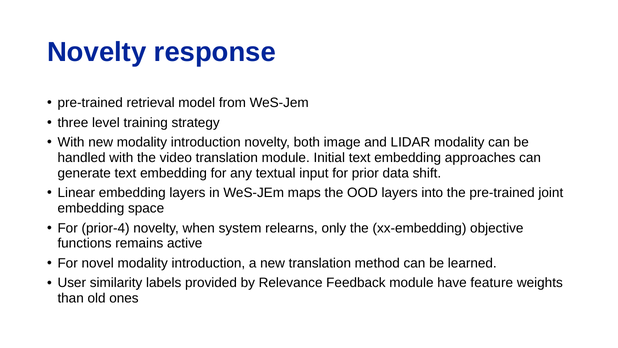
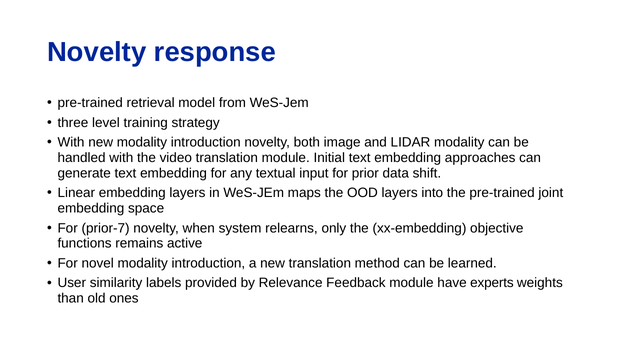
prior-4: prior-4 -> prior-7 (106, 228)
feature: feature -> experts (492, 283)
